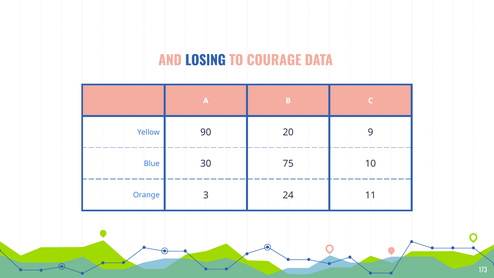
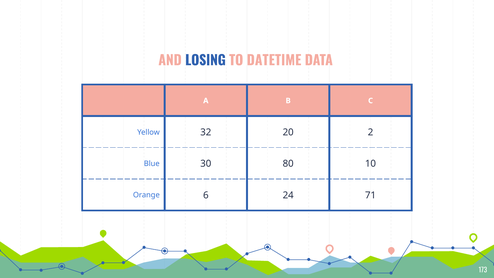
COURAGE: COURAGE -> DATETIME (274, 61)
90: 90 -> 32 (206, 132)
9: 9 -> 2 (371, 132)
75: 75 -> 80 (288, 164)
3: 3 -> 6 (206, 195)
11: 11 -> 71 (371, 195)
